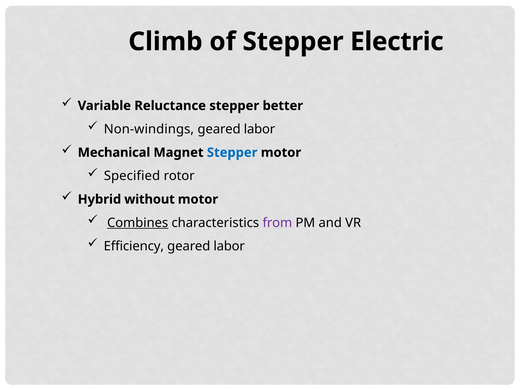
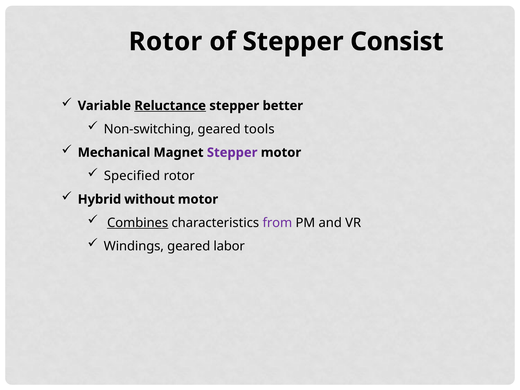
Climb: Climb -> Rotor (165, 42)
Electric: Electric -> Consist (397, 42)
Reluctance underline: none -> present (170, 106)
Non-windings: Non-windings -> Non-switching (149, 129)
labor: labor -> tools (259, 129)
Stepper colour: blue -> purple (232, 153)
Efficiency: Efficiency -> Windings (134, 246)
